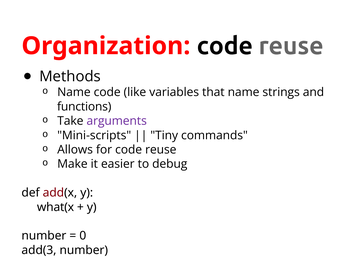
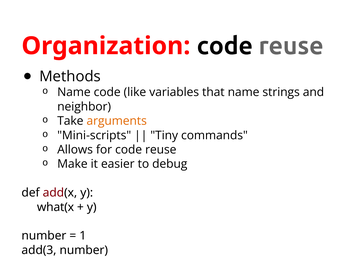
functions: functions -> neighbor (84, 106)
arguments colour: purple -> orange (117, 121)
0: 0 -> 1 (83, 235)
